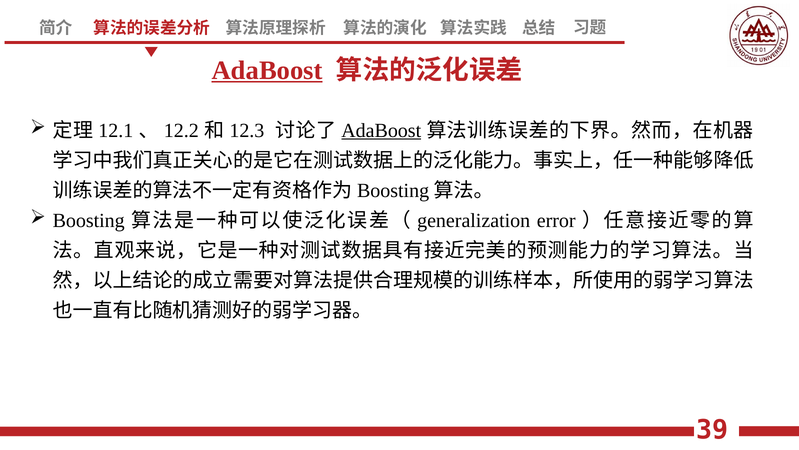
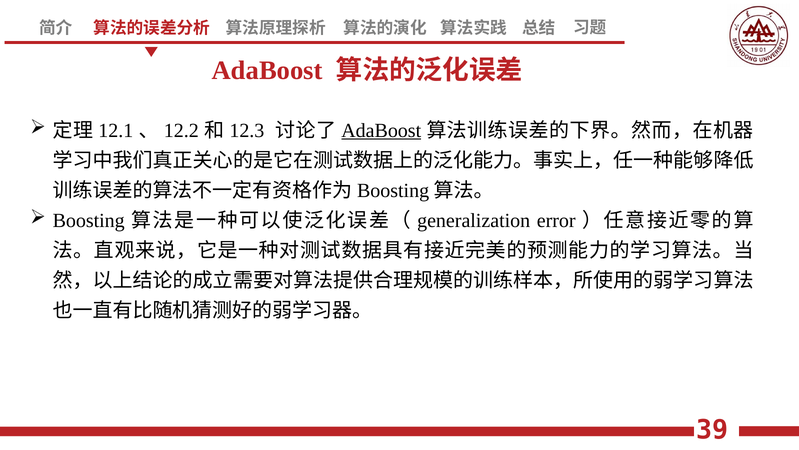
AdaBoost underline: present -> none (267, 70)
